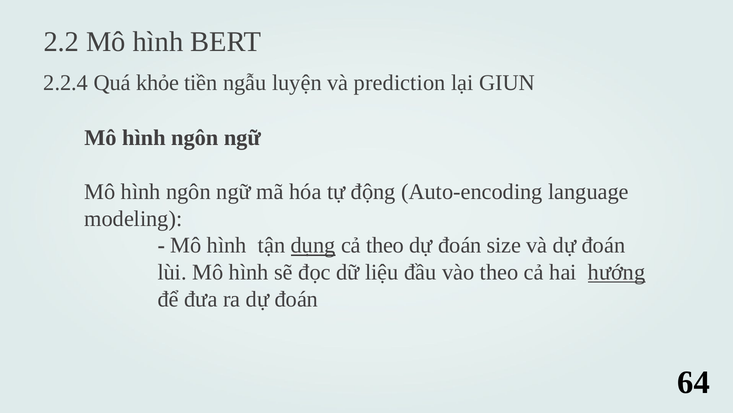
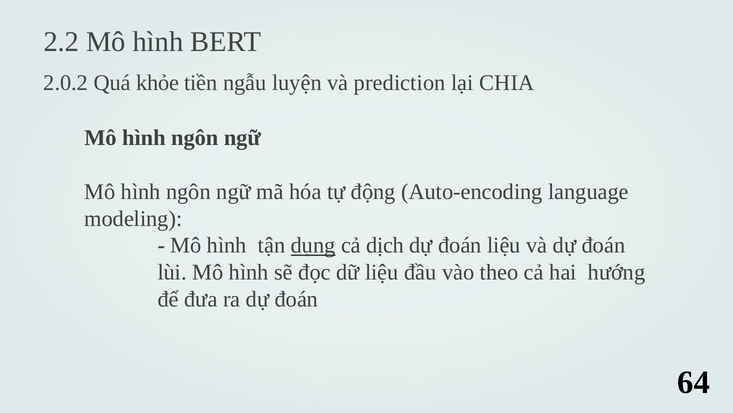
2.2.4: 2.2.4 -> 2.0.2 (66, 83)
GIUN: GIUN -> CHIA (507, 83)
cả theo: theo -> dịch (385, 245)
đoán size: size -> liệu (504, 245)
hướng underline: present -> none (617, 272)
